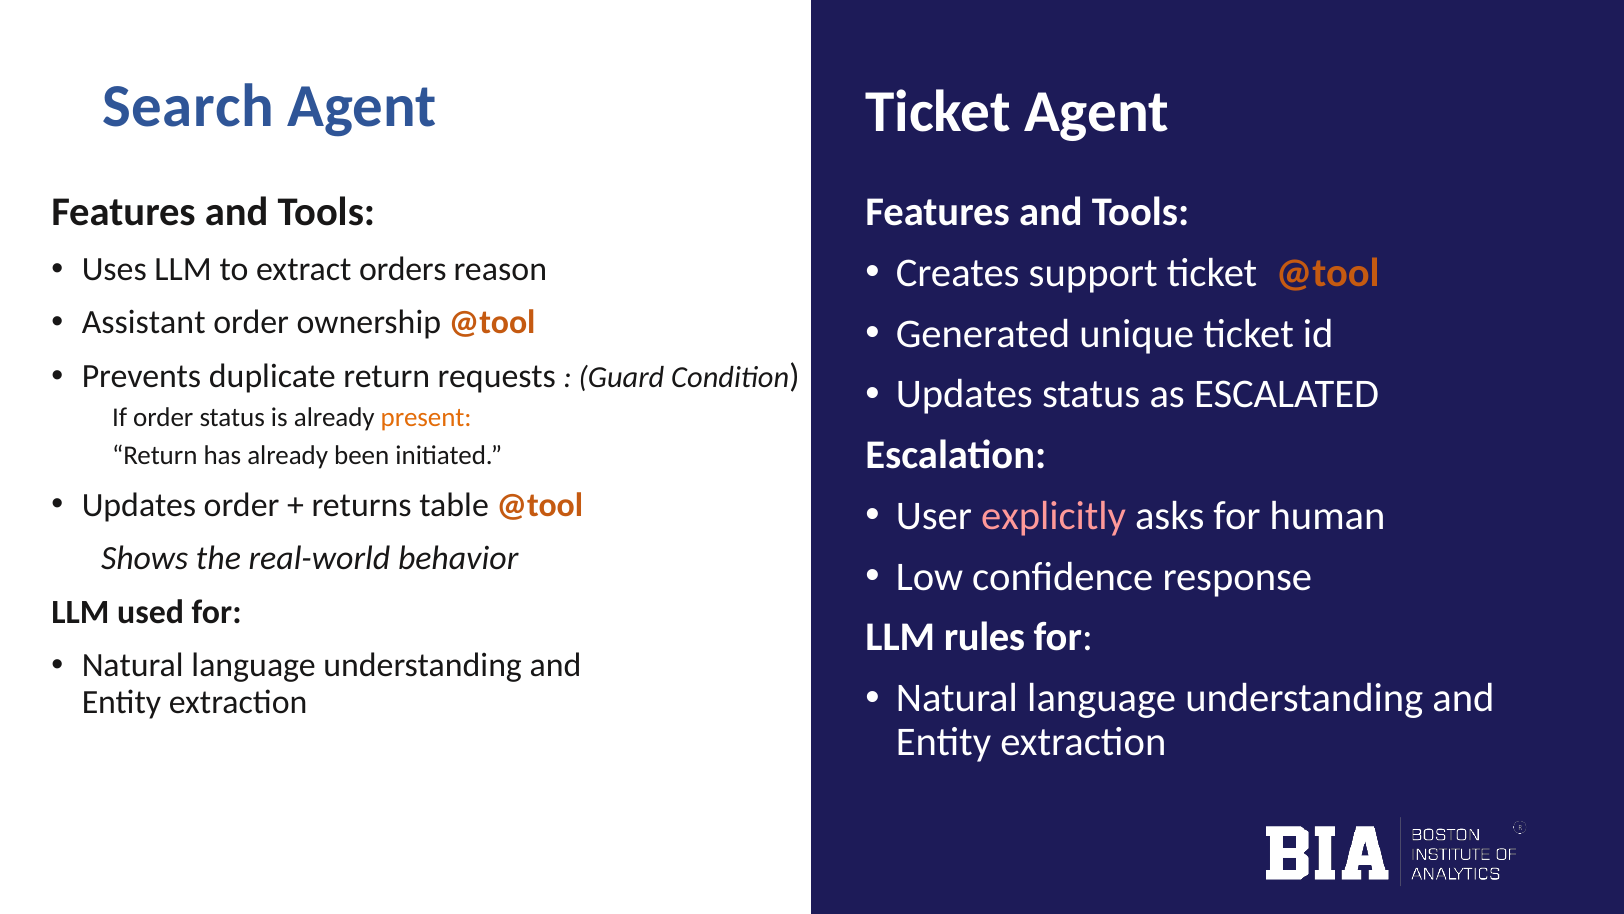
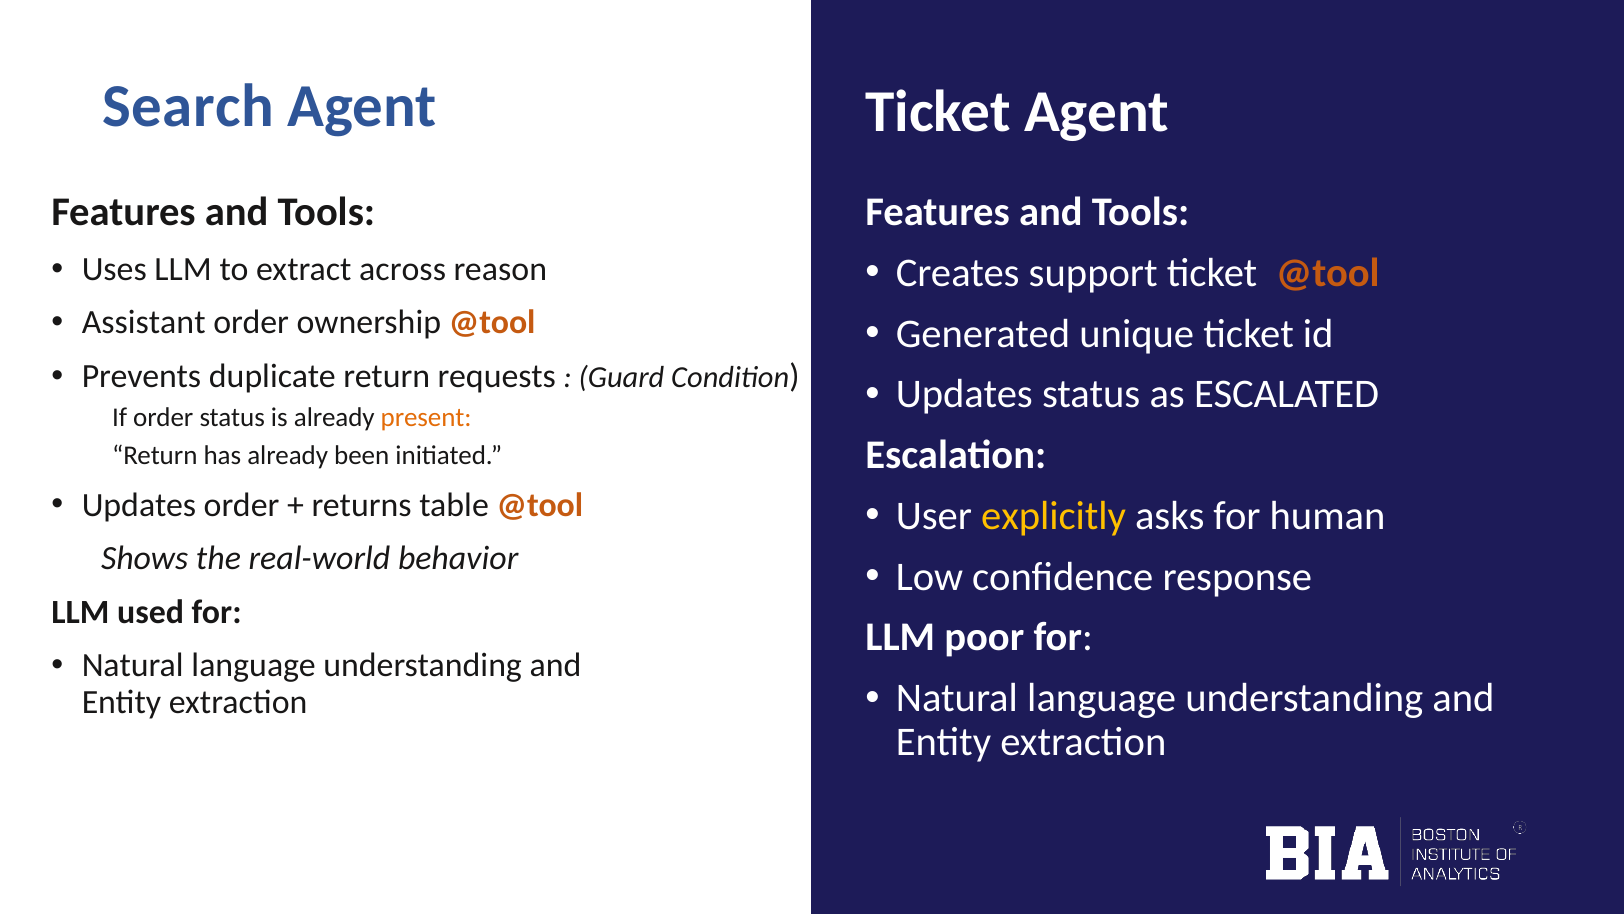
orders: orders -> across (403, 269)
explicitly colour: pink -> yellow (1054, 516)
rules: rules -> poor (984, 637)
